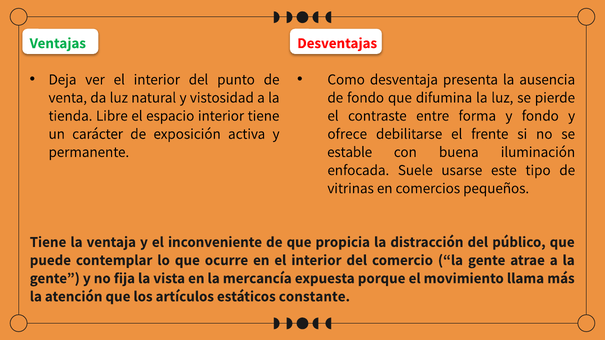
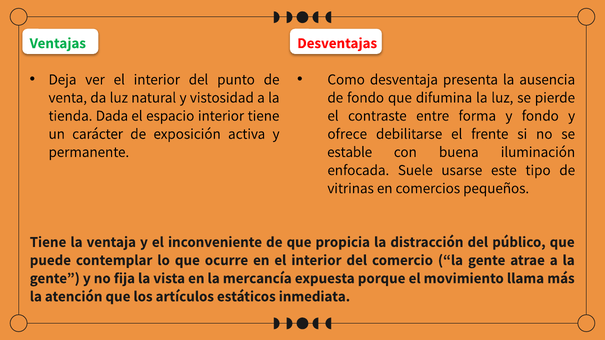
Libre: Libre -> Dada (112, 116)
constante: constante -> inmediata (314, 297)
